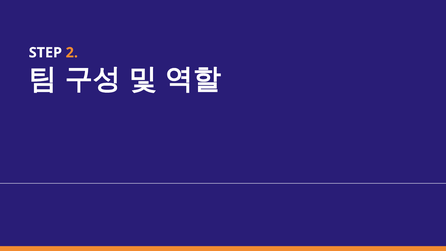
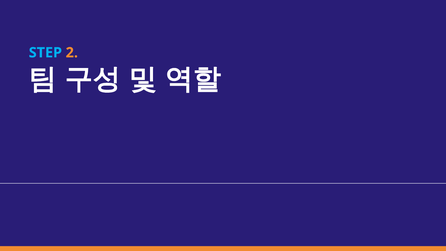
STEP colour: white -> light blue (45, 53)
